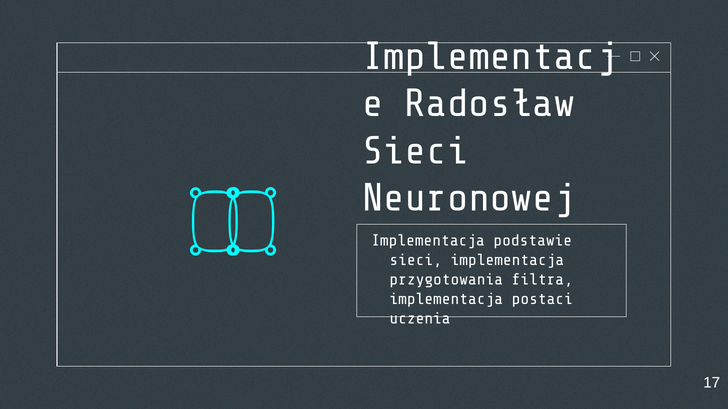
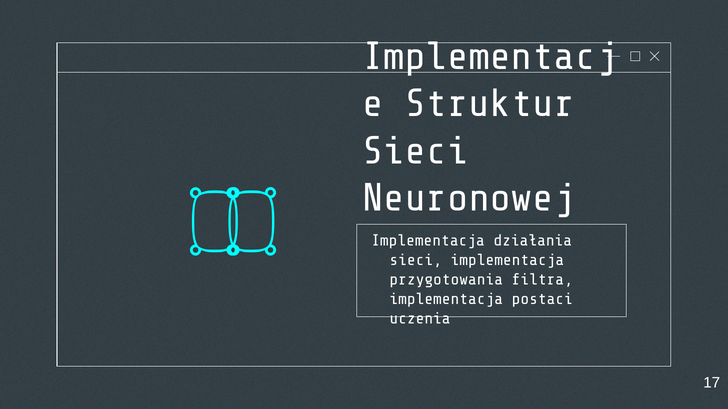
Radosław: Radosław -> Struktur (490, 104)
podstawie: podstawie -> działania (533, 241)
